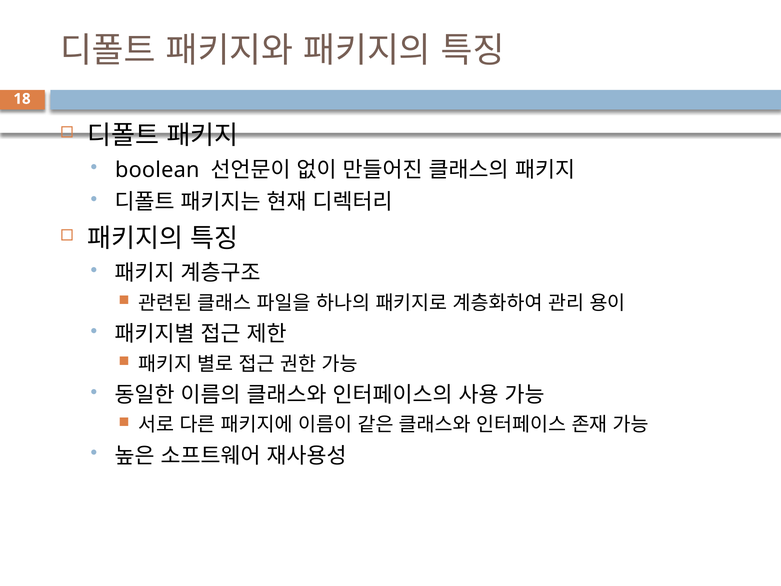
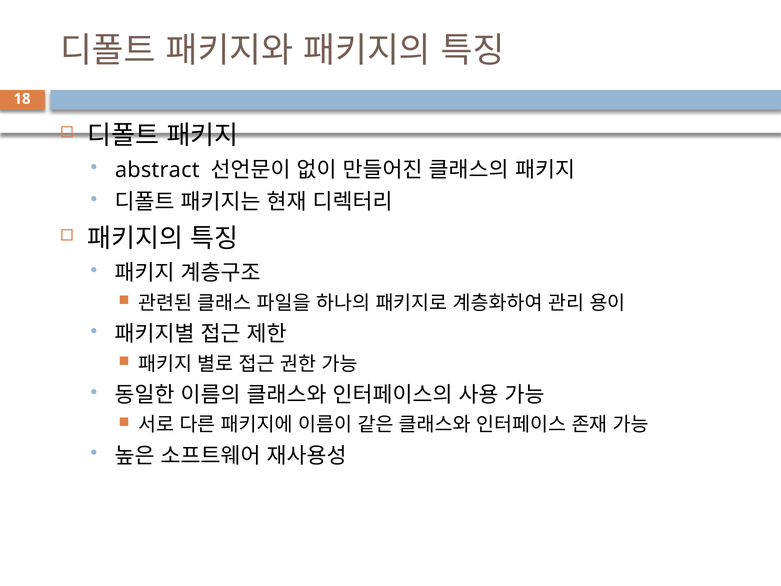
boolean: boolean -> abstract (157, 170)
